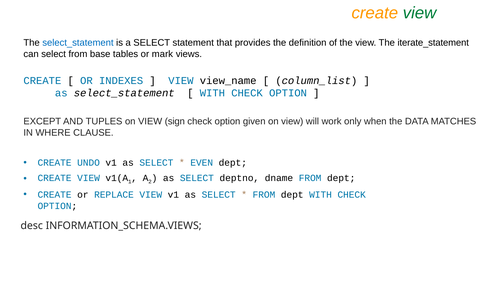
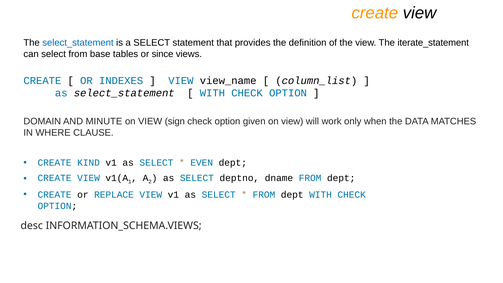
view colour: green -> black (420, 13)
mark: mark -> since (163, 54)
EXCEPT: EXCEPT -> DOMAIN (42, 121)
TUPLES: TUPLES -> MINUTE (104, 121)
UNDO: UNDO -> KIND (89, 163)
